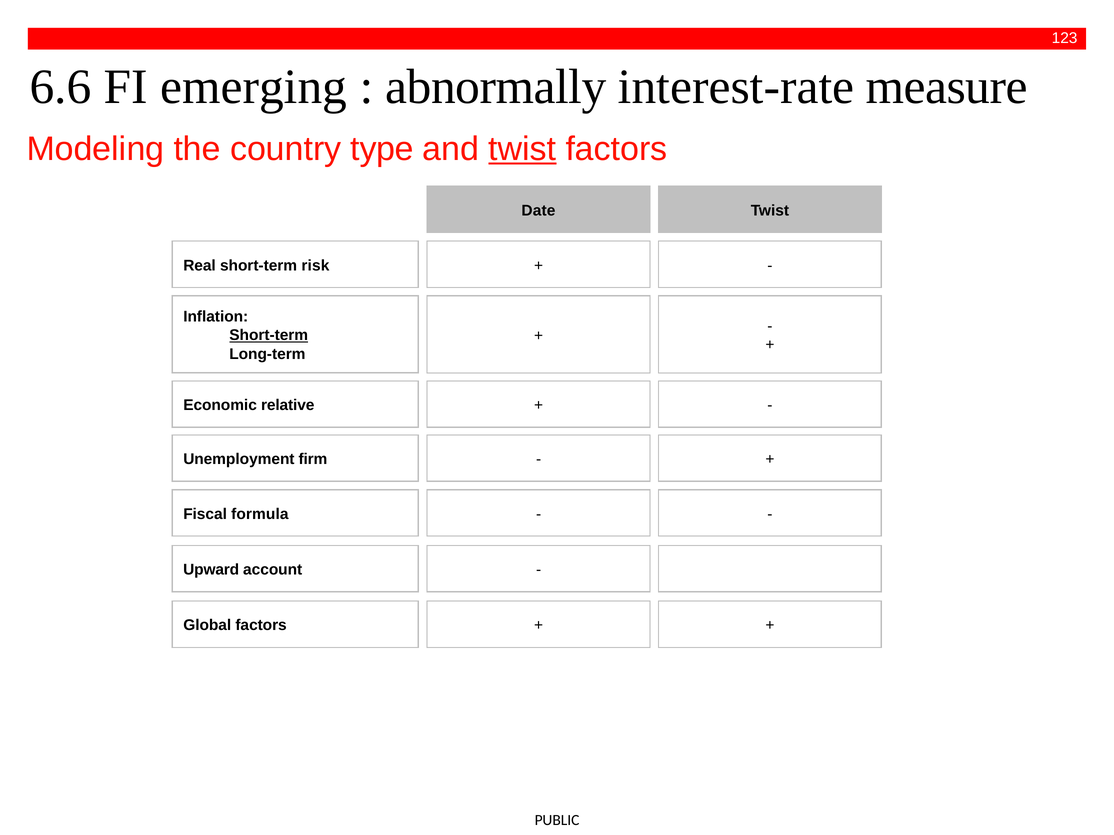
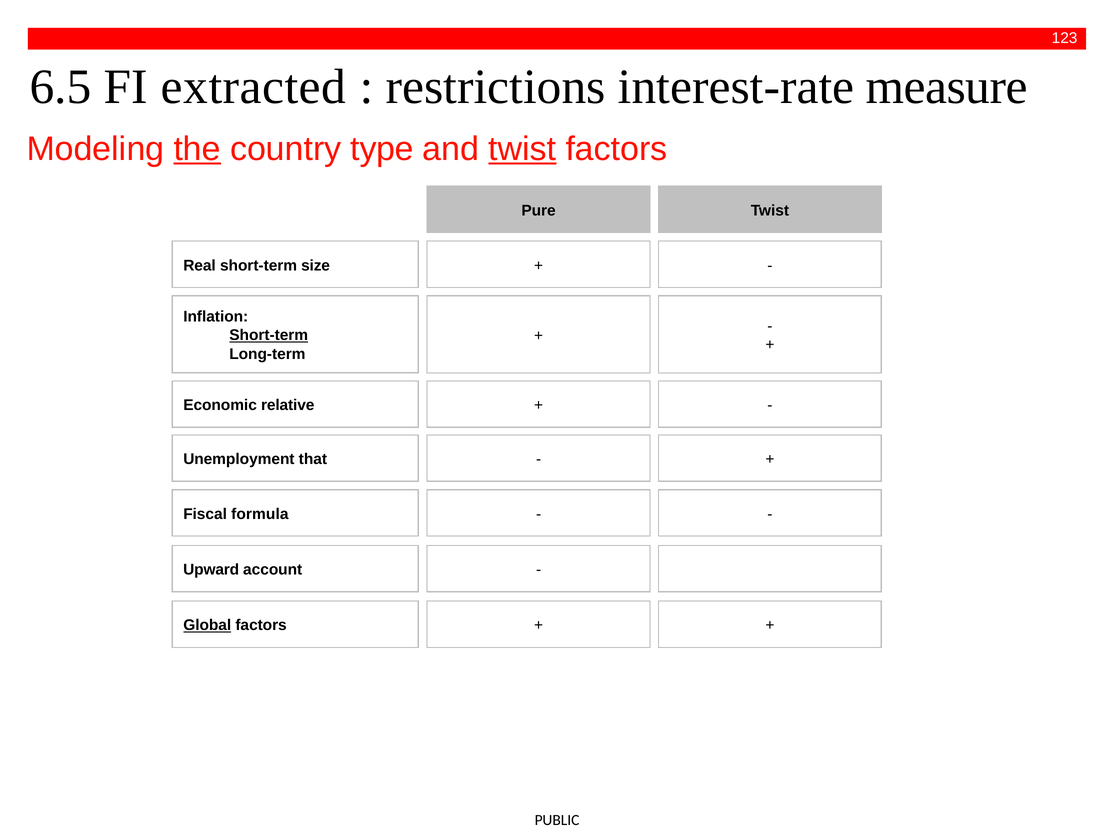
6.6: 6.6 -> 6.5 (61, 87)
emerging: emerging -> extracted (254, 87)
abnormally: abnormally -> restrictions (496, 87)
the underline: none -> present (197, 149)
Date: Date -> Pure (539, 211)
risk: risk -> size (316, 266)
firm: firm -> that (313, 459)
Global underline: none -> present (207, 626)
